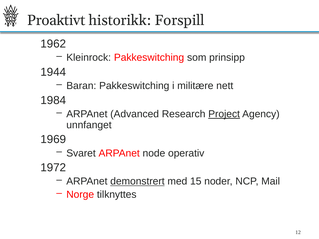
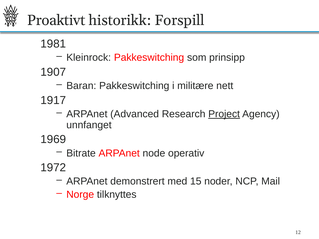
1962: 1962 -> 1981 (53, 44)
1944: 1944 -> 1907 (53, 72)
1984: 1984 -> 1917 (53, 100)
Svaret: Svaret -> Bitrate (81, 153)
demonstrert underline: present -> none (137, 182)
